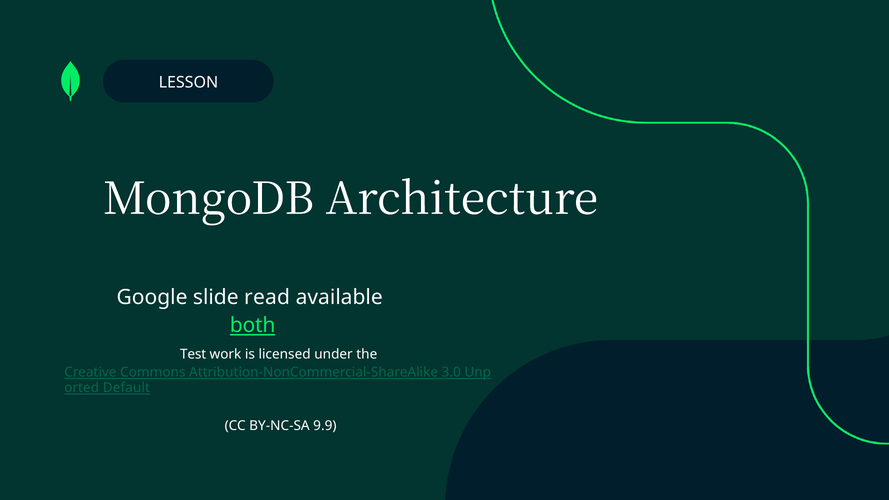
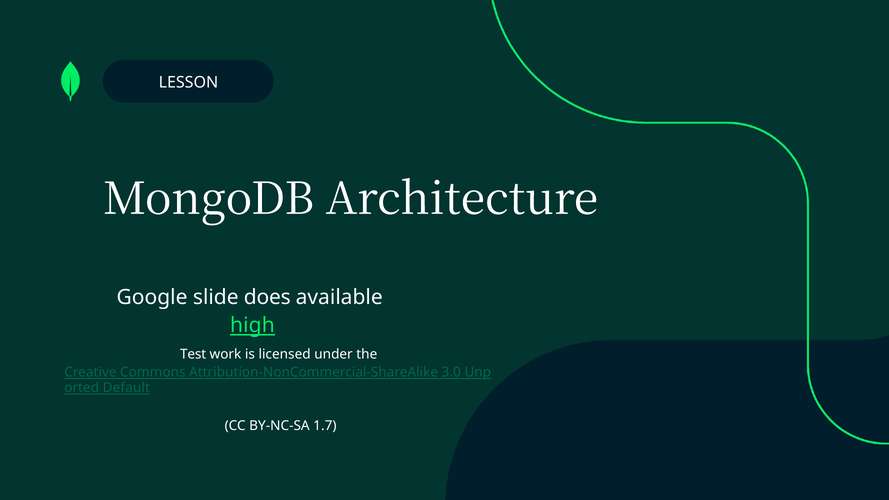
read: read -> does (267, 297)
both: both -> high (252, 325)
9.9: 9.9 -> 1.7 (325, 426)
